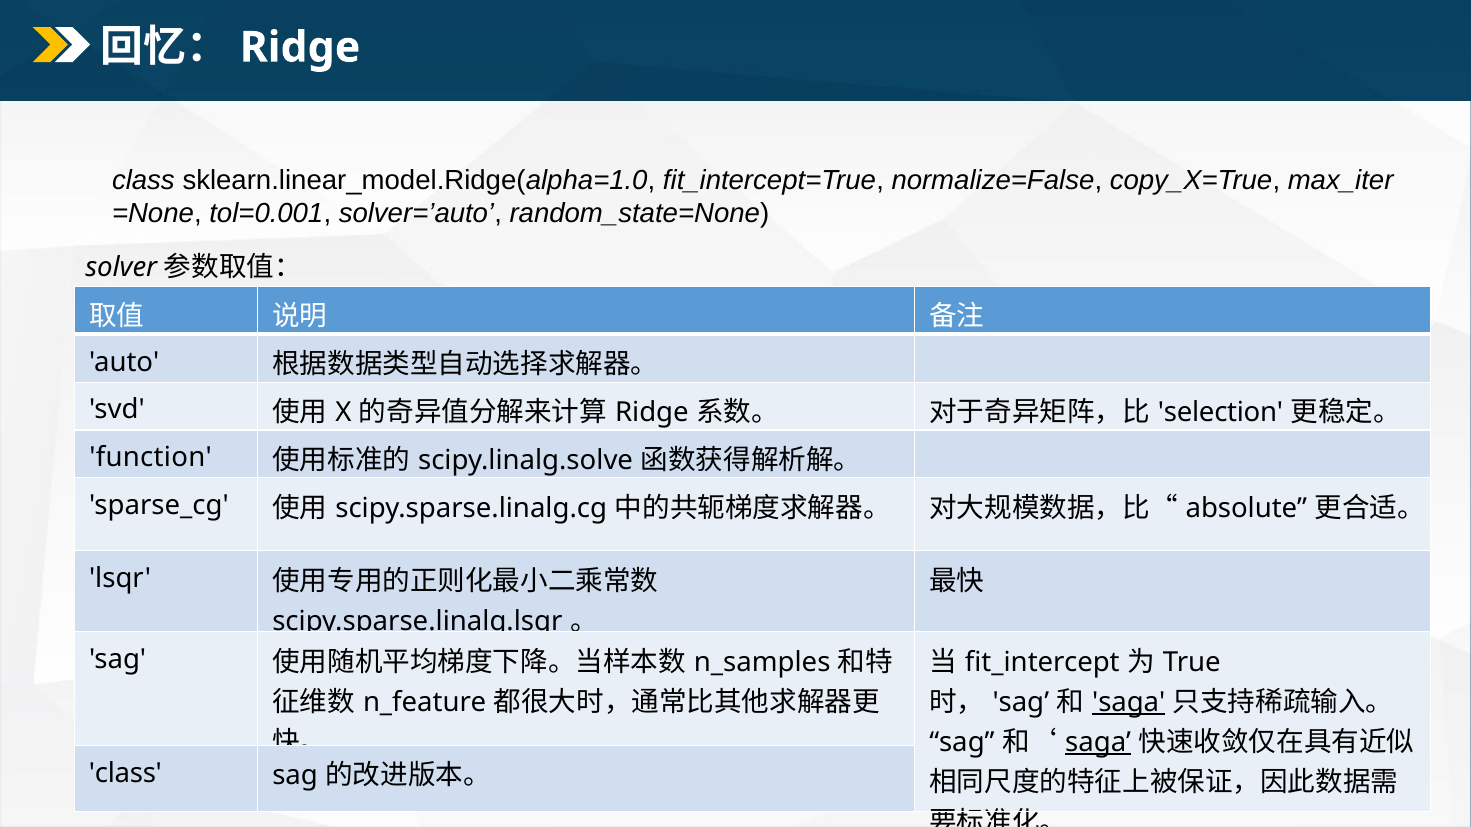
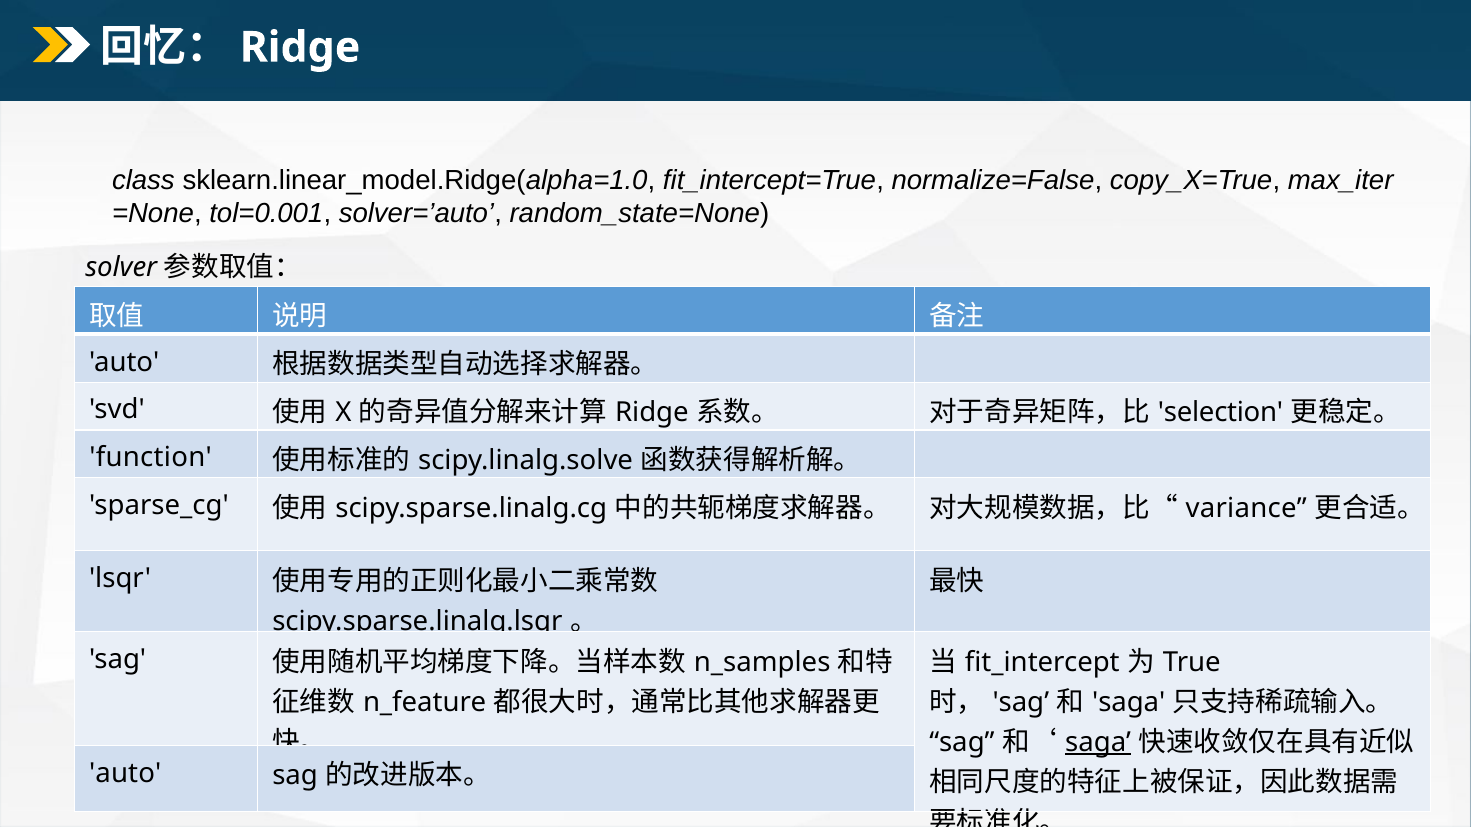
absolute: absolute -> variance (1246, 508)
saga underline: present -> none (1129, 702)
class: class -> auto (125, 774)
